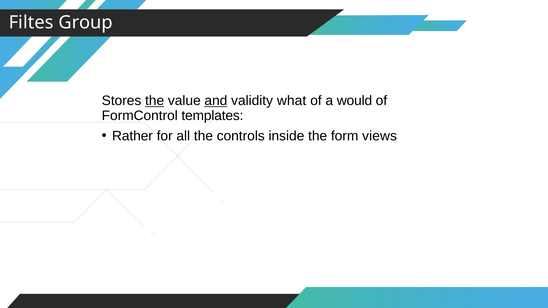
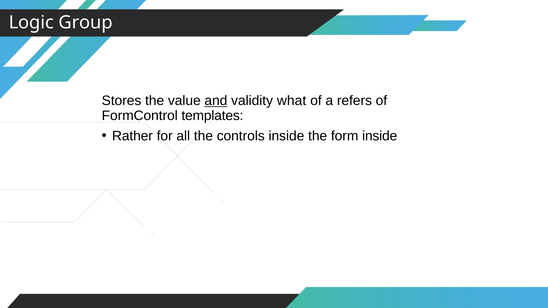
Filtes: Filtes -> Logic (31, 22)
the underline: present -> none (155, 101)
would: would -> refers (354, 101)
form views: views -> inside (380, 136)
